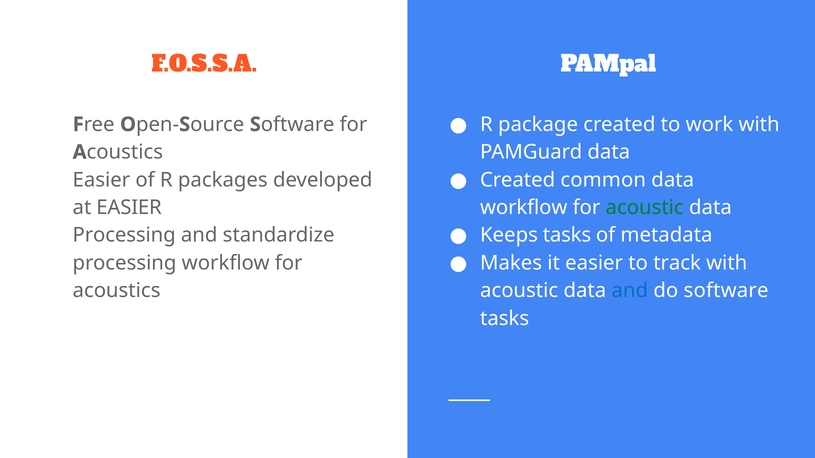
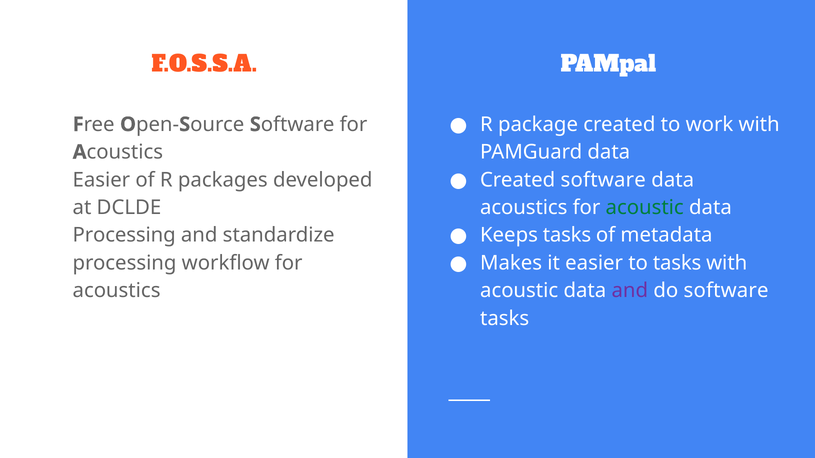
Created common: common -> software (603, 180)
at EASIER: EASIER -> DCLDE (129, 208)
workflow: workflow -> acoustics (524, 208)
to track: track -> tasks (677, 263)
and colour: blue -> purple (630, 291)
